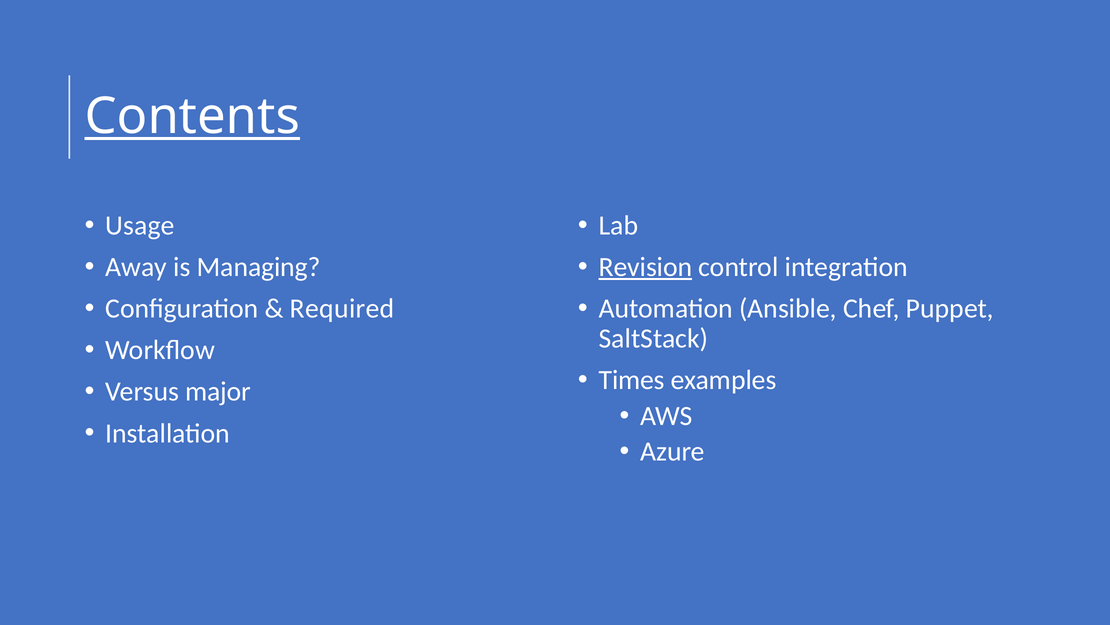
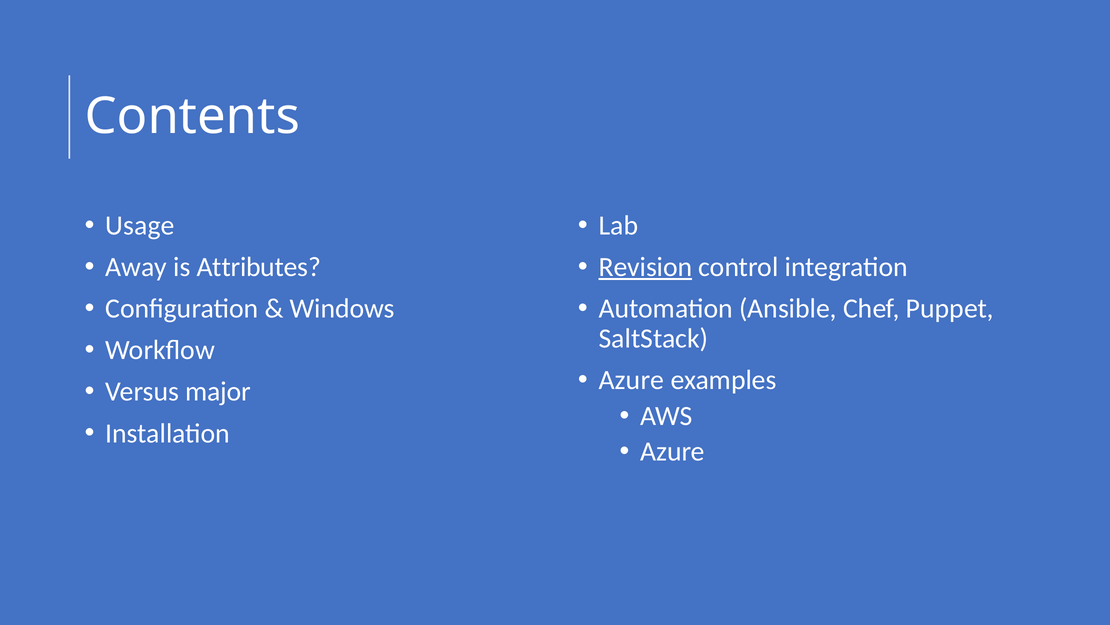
Contents underline: present -> none (192, 117)
Managing: Managing -> Attributes (259, 267)
Required: Required -> Windows (342, 308)
Times: Times -> Azure (631, 380)
